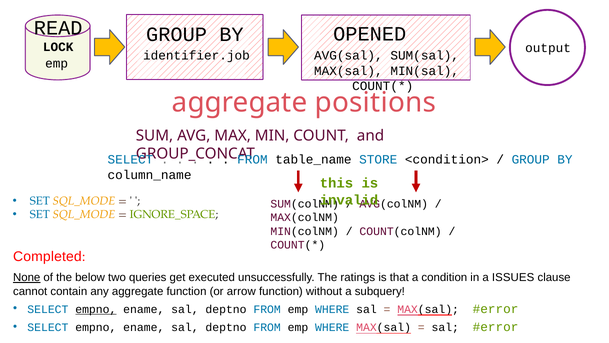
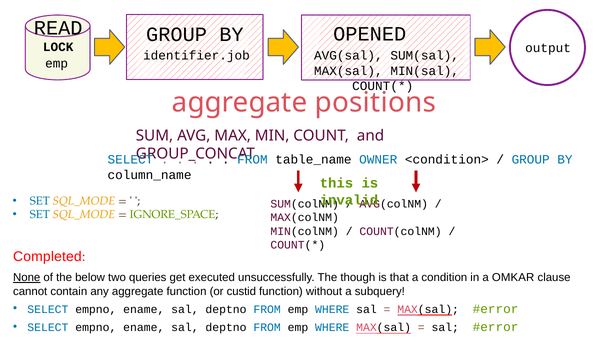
STORE: STORE -> OWNER (378, 160)
ratings: ratings -> though (358, 277)
ISSUES: ISSUES -> OMKAR (513, 277)
arrow: arrow -> custid (241, 291)
empno underline: present -> none (96, 309)
